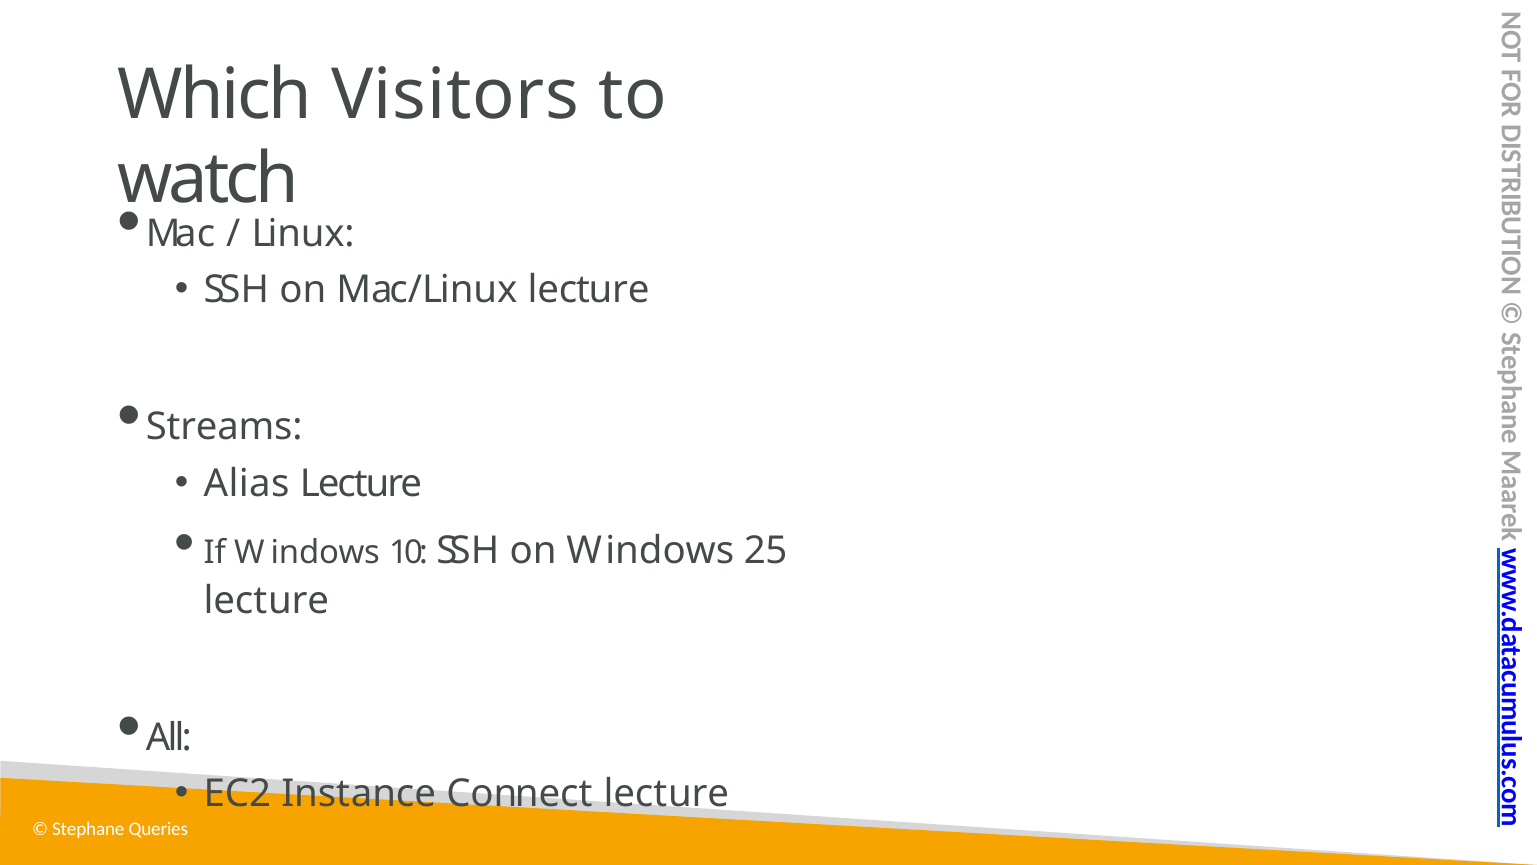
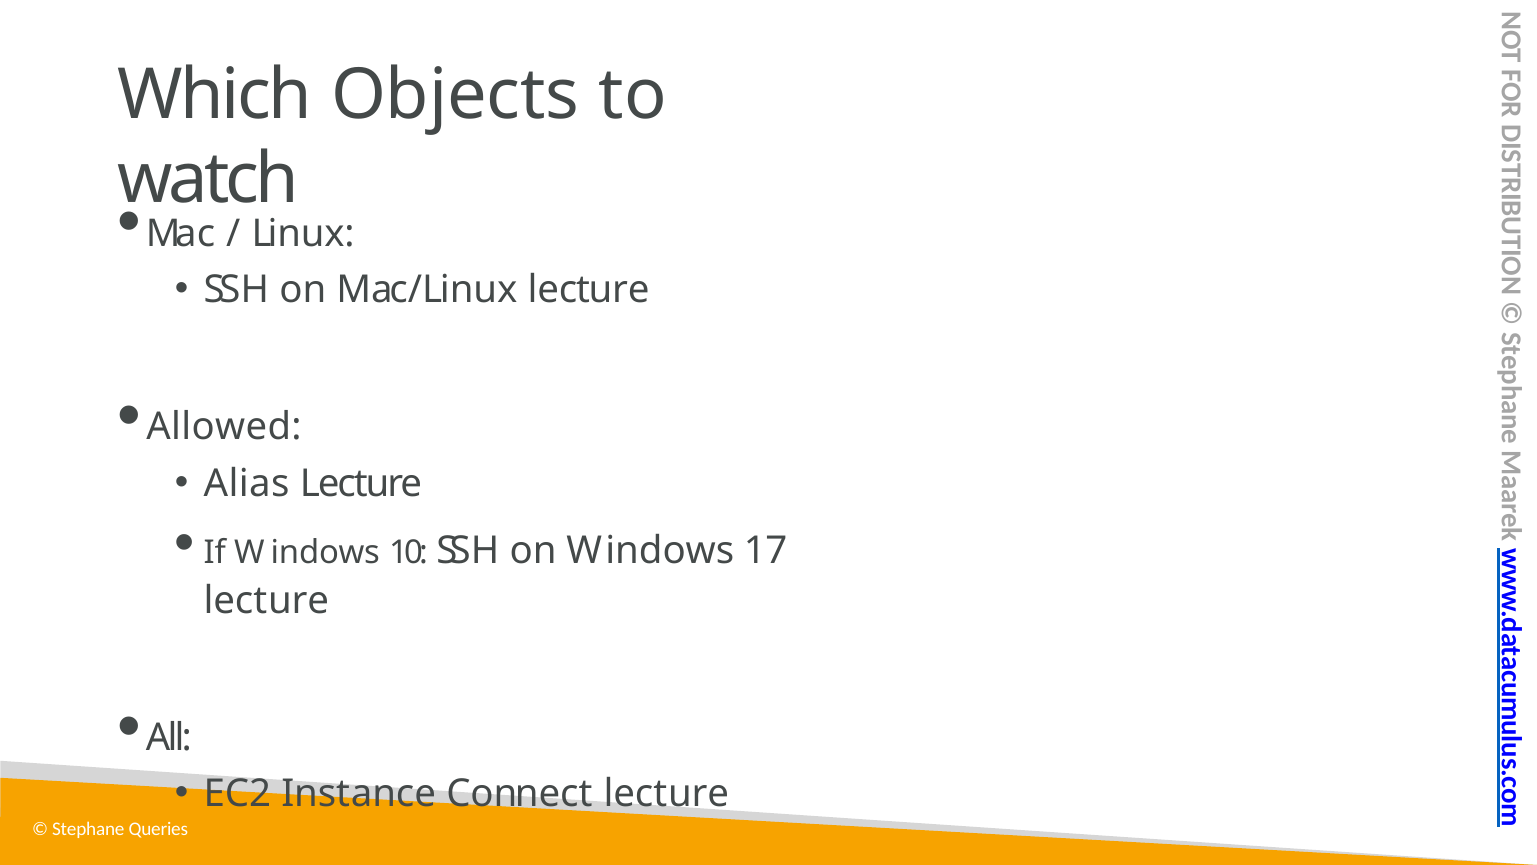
Visitors: Visitors -> Objects (455, 95)
Streams: Streams -> Allowed (224, 427)
25: 25 -> 17 (766, 551)
